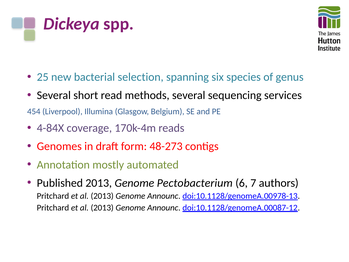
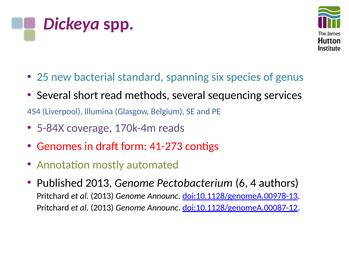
selection: selection -> standard (141, 77)
4-84X: 4-84X -> 5-84X (50, 128)
48-273: 48-273 -> 41-273 (166, 146)
7: 7 -> 4 (253, 183)
